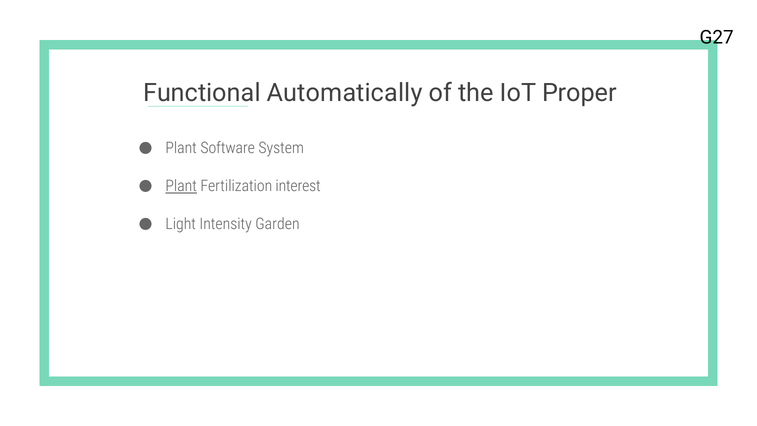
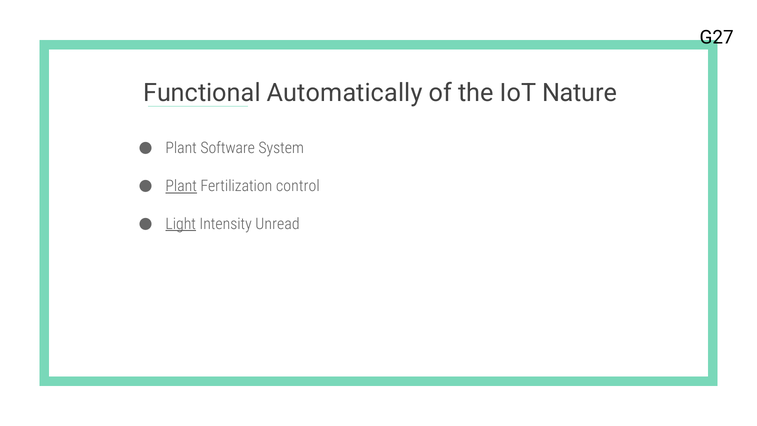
Proper: Proper -> Nature (579, 93)
interest: interest -> control (298, 186)
Light underline: none -> present (181, 224)
Garden: Garden -> Unread (277, 224)
